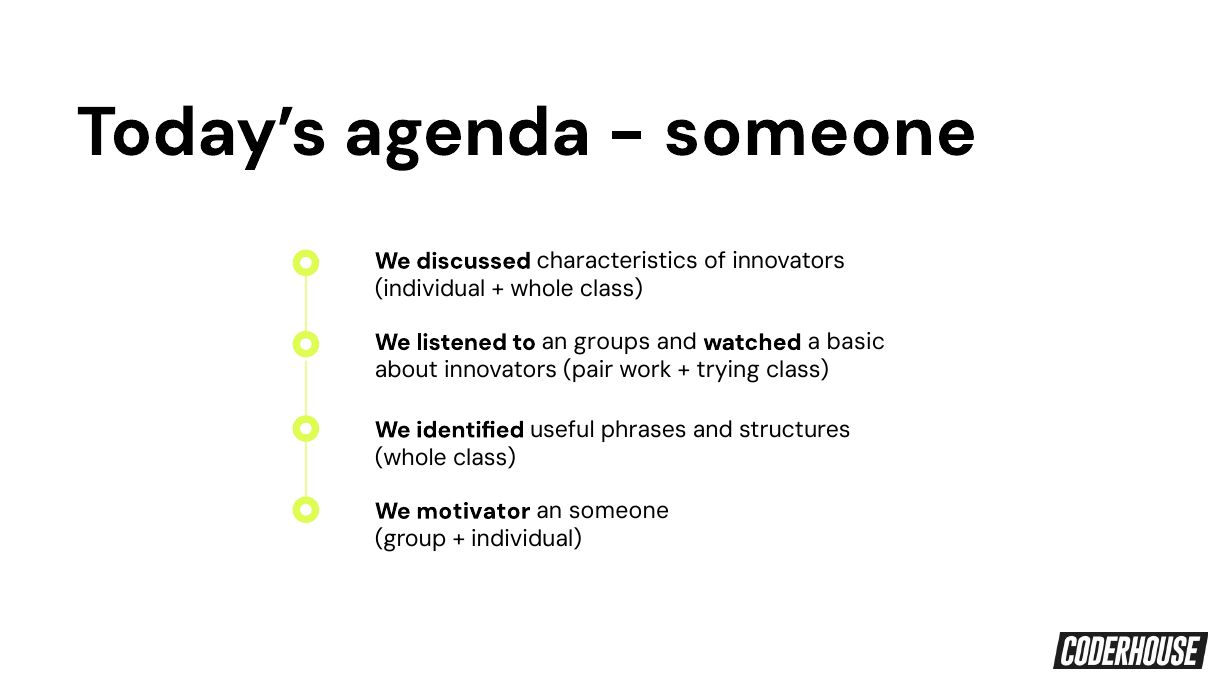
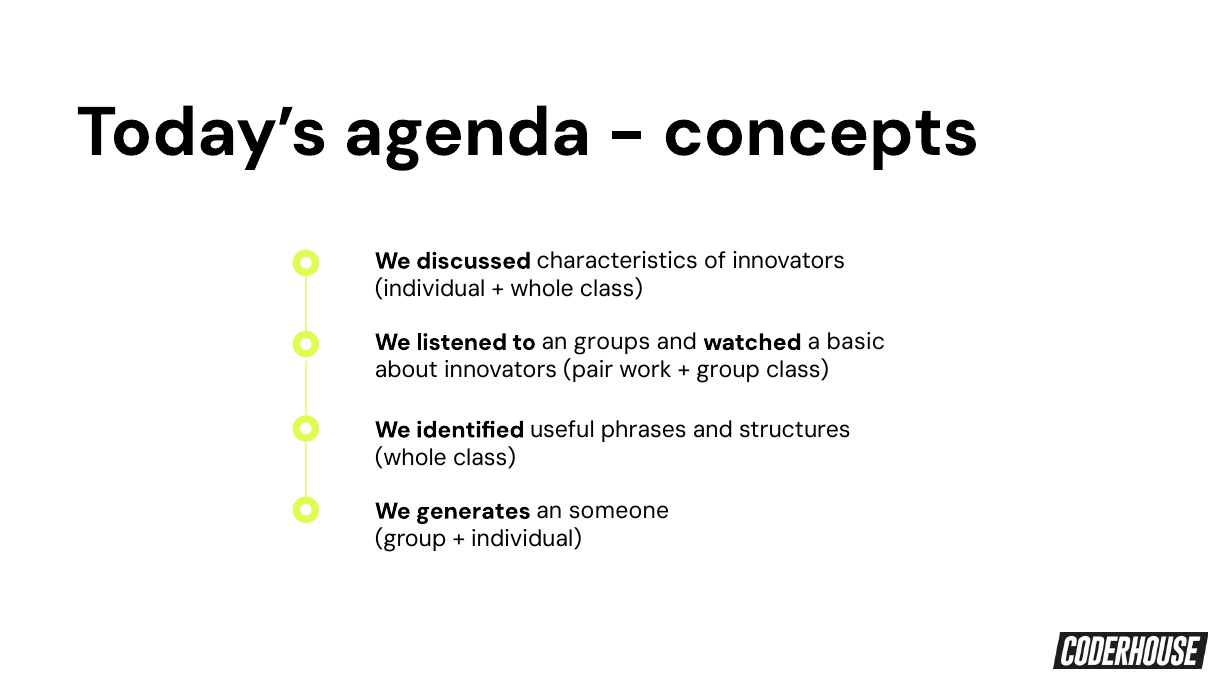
someone: someone -> concepts (821, 132)
trying: trying -> group (728, 370)
motivator: motivator -> generates (473, 511)
